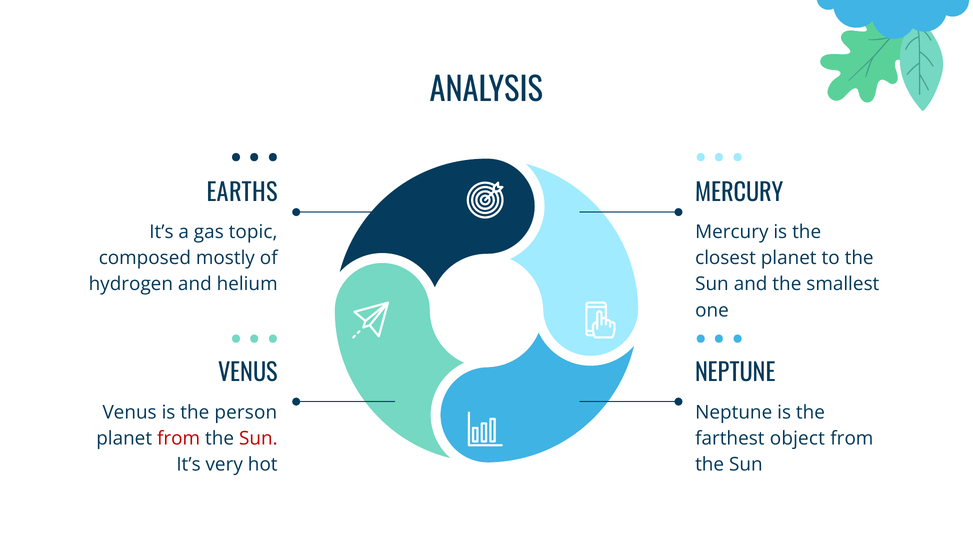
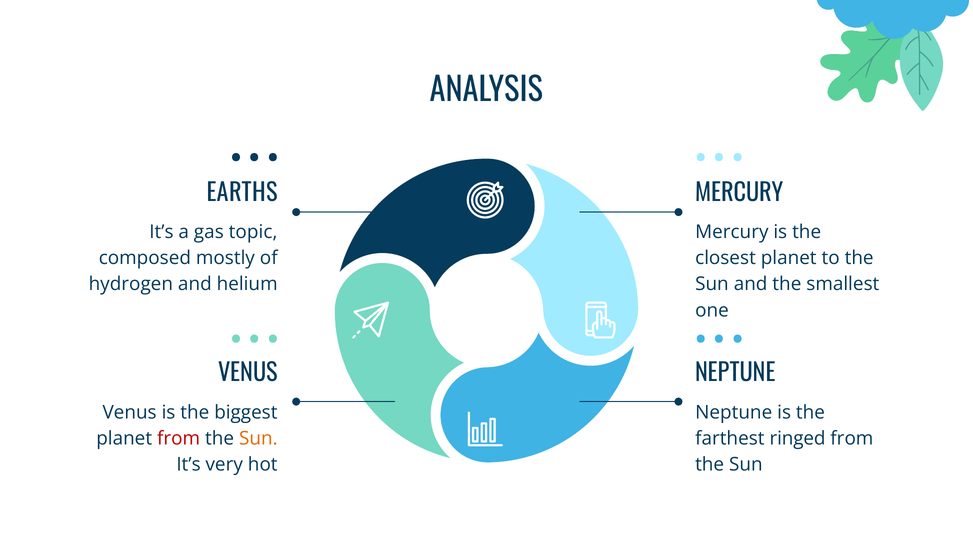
person: person -> biggest (246, 412)
Sun colour: red -> orange (258, 438)
object: object -> ringed (798, 438)
